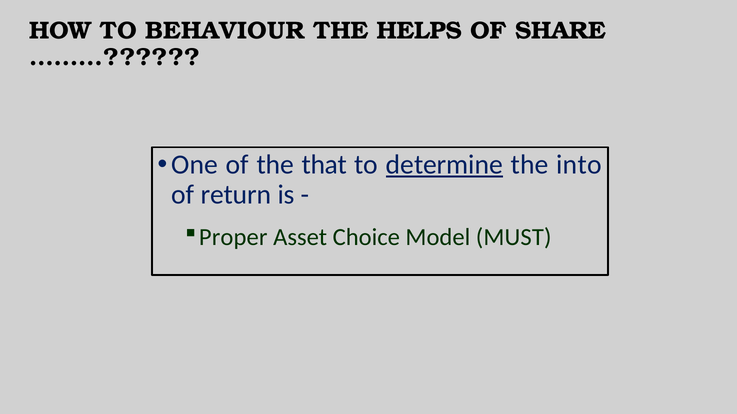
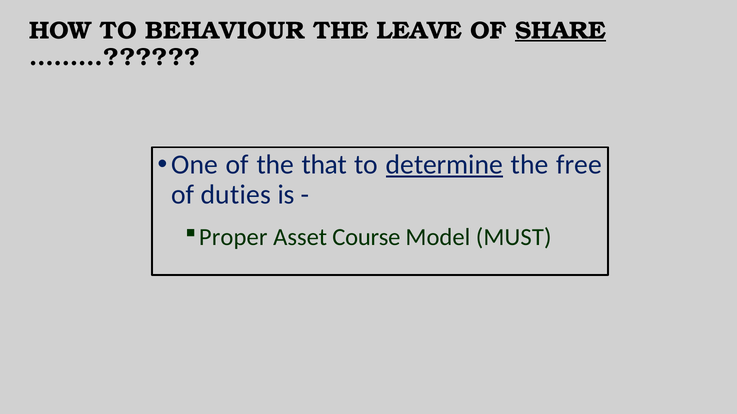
HELPS: HELPS -> LEAVE (419, 30)
SHARE underline: none -> present (561, 30)
into: into -> free (579, 165)
return: return -> duties (236, 195)
Choice: Choice -> Course (366, 237)
